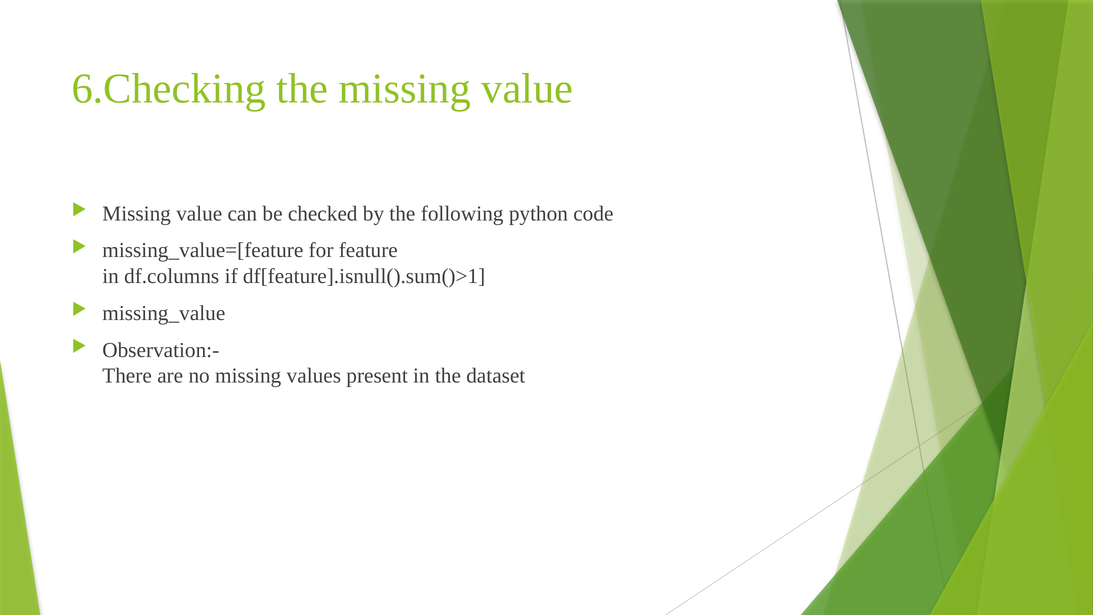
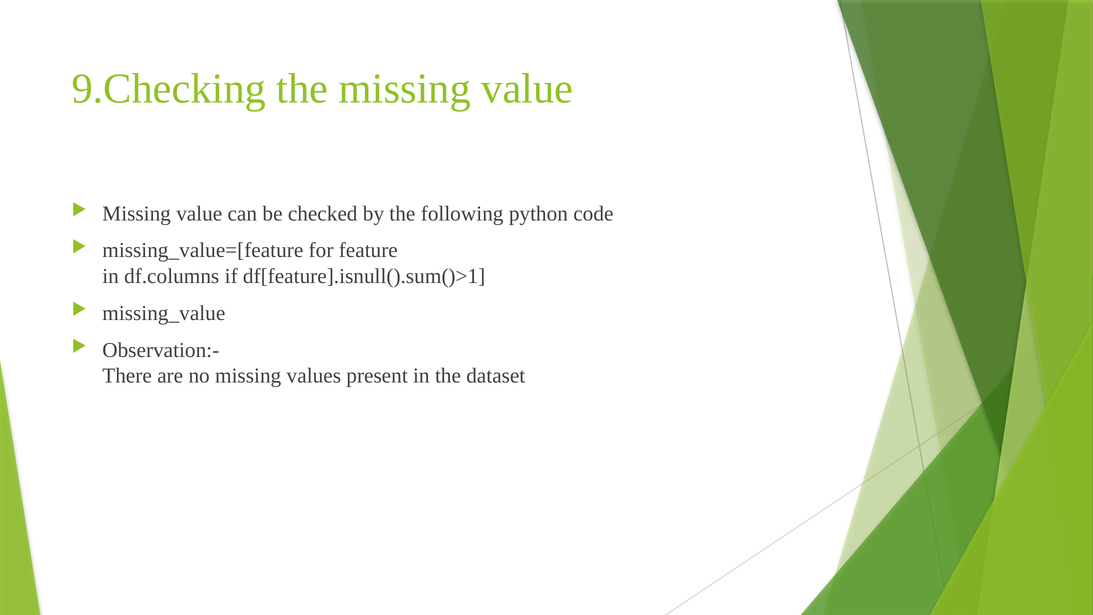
6.Checking: 6.Checking -> 9.Checking (169, 89)
